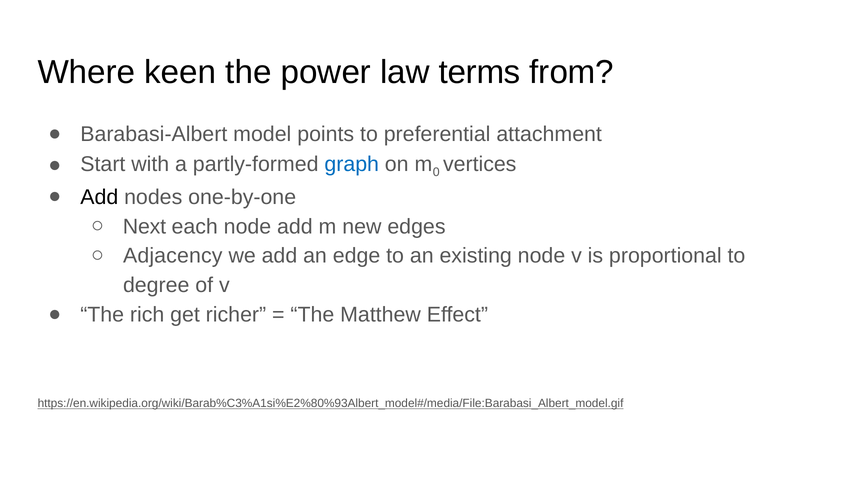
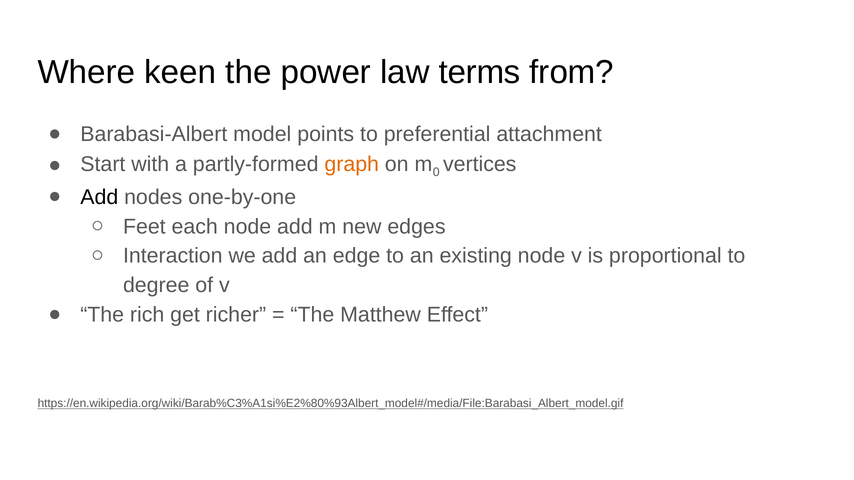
graph colour: blue -> orange (352, 164)
Next: Next -> Feet (144, 227)
Adjacency: Adjacency -> Interaction (173, 256)
